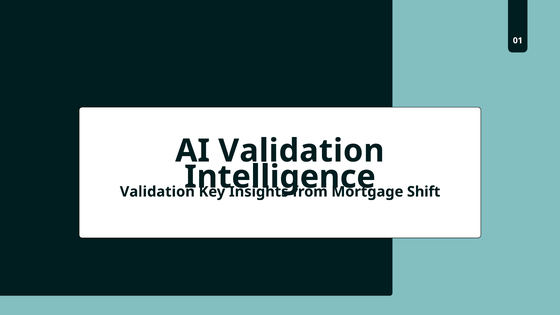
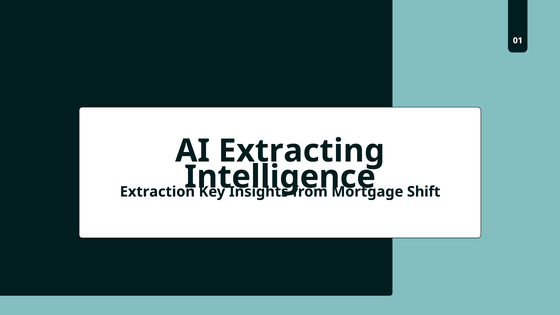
AI Validation: Validation -> Extracting (301, 151)
Validation: Validation -> Extraction (157, 192)
